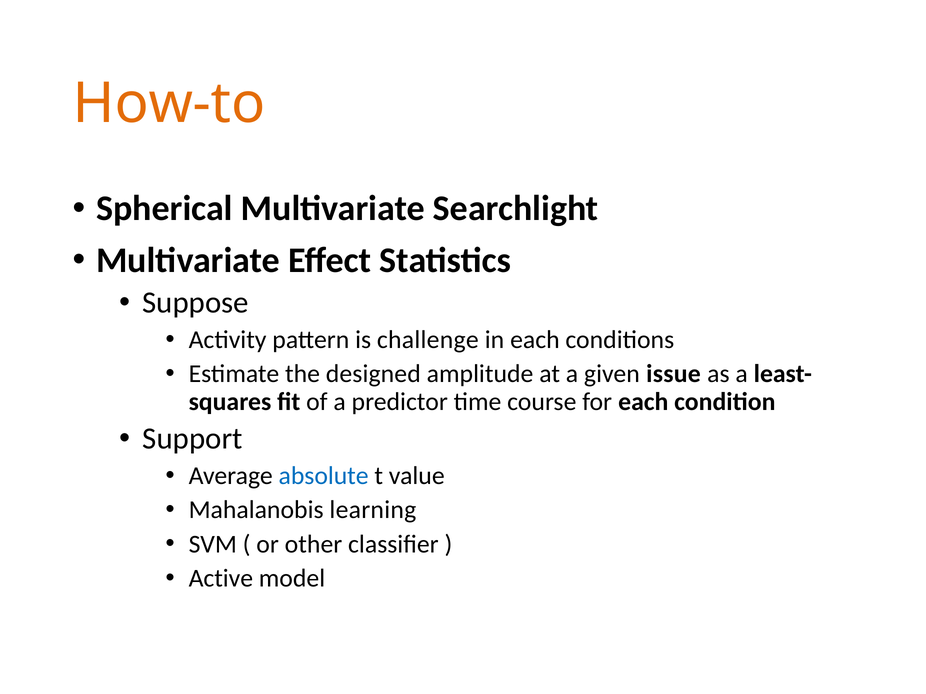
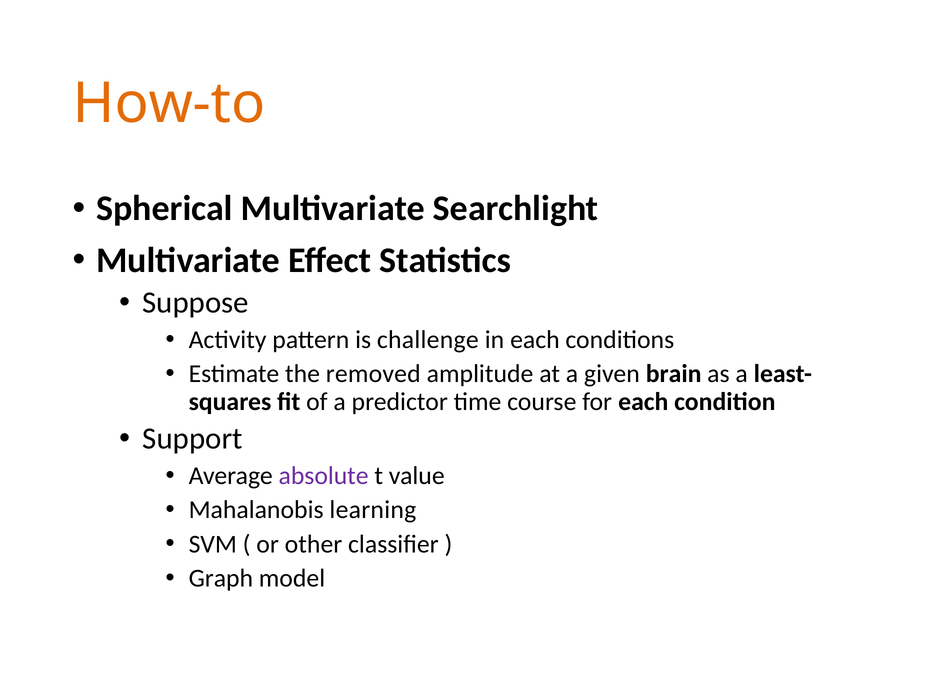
designed: designed -> removed (373, 374)
issue: issue -> brain (674, 374)
absolute colour: blue -> purple (324, 476)
Active: Active -> Graph (221, 579)
